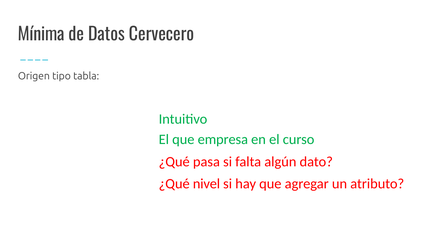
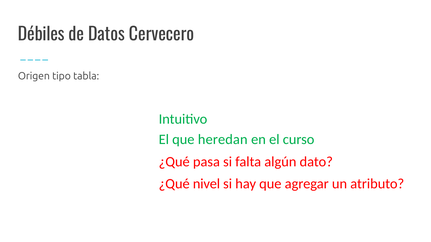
Mínima: Mínima -> Débiles (41, 35)
empresa: empresa -> heredan (223, 140)
